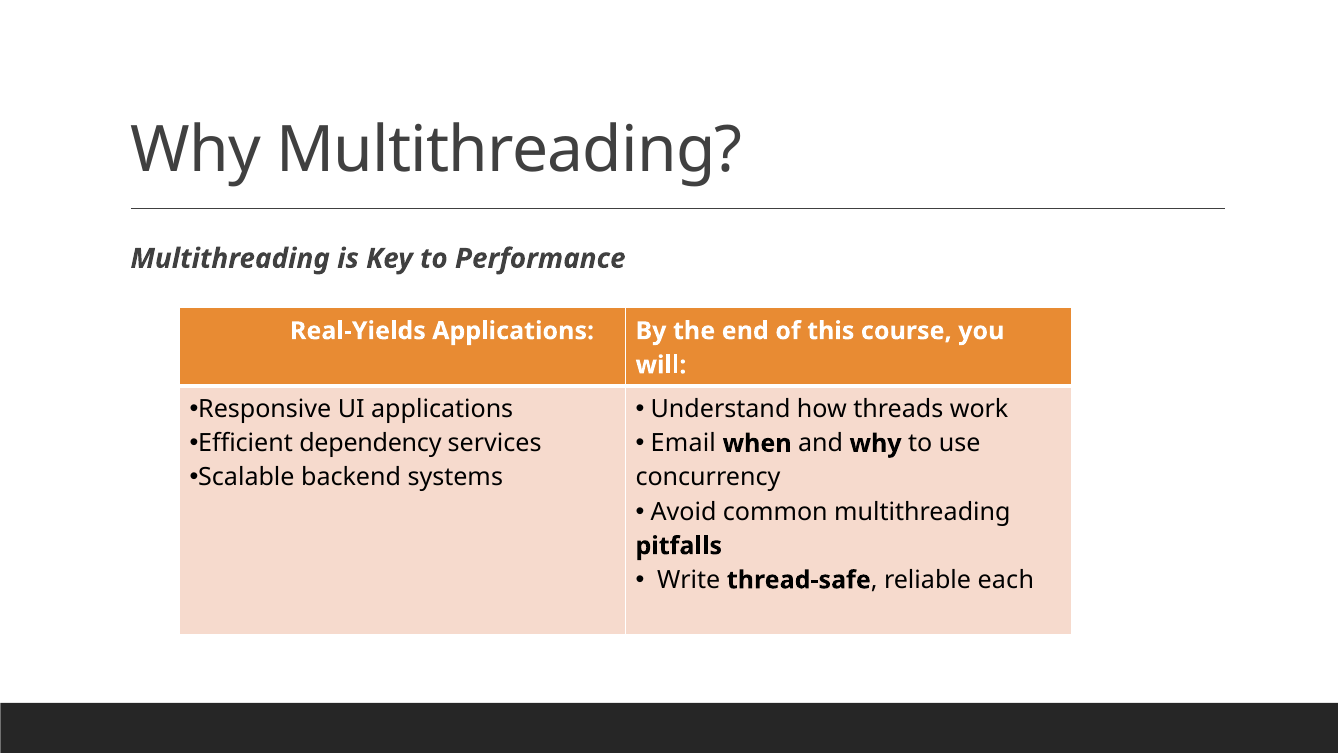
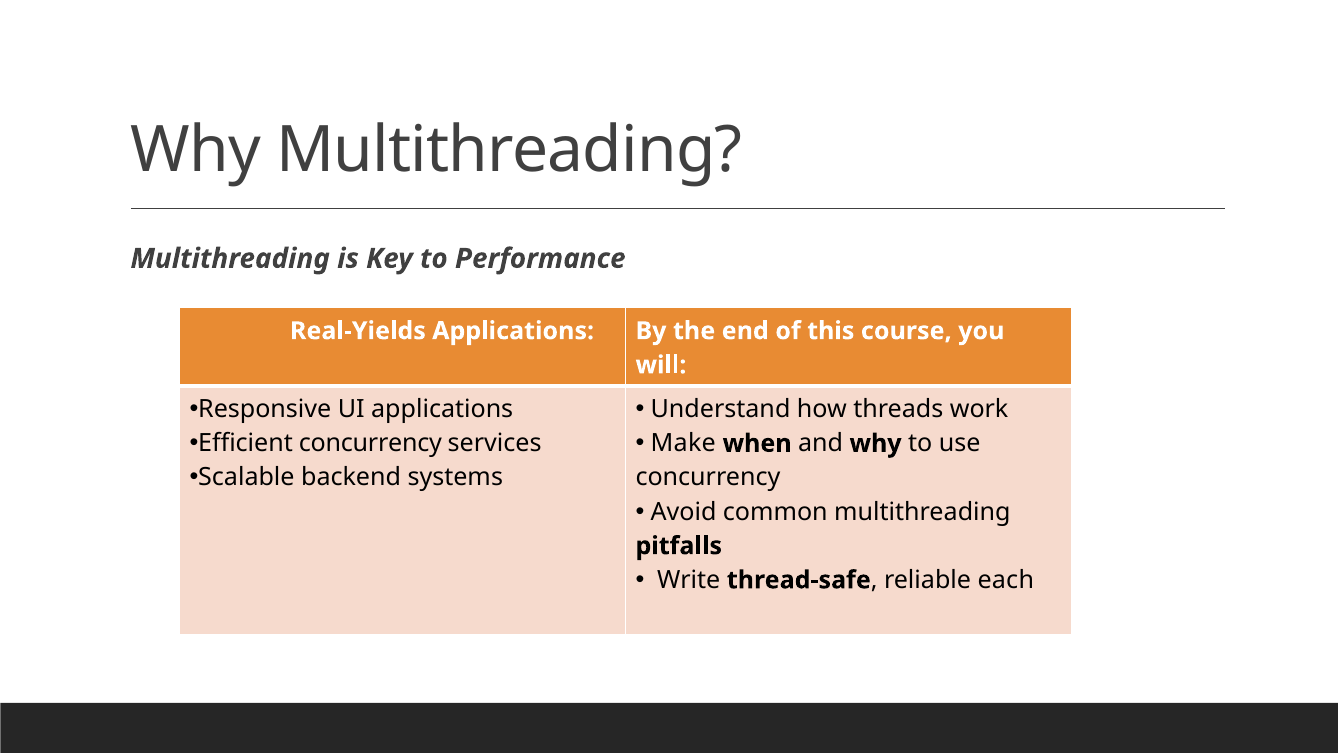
Efficient dependency: dependency -> concurrency (370, 443)
Email: Email -> Make (683, 443)
